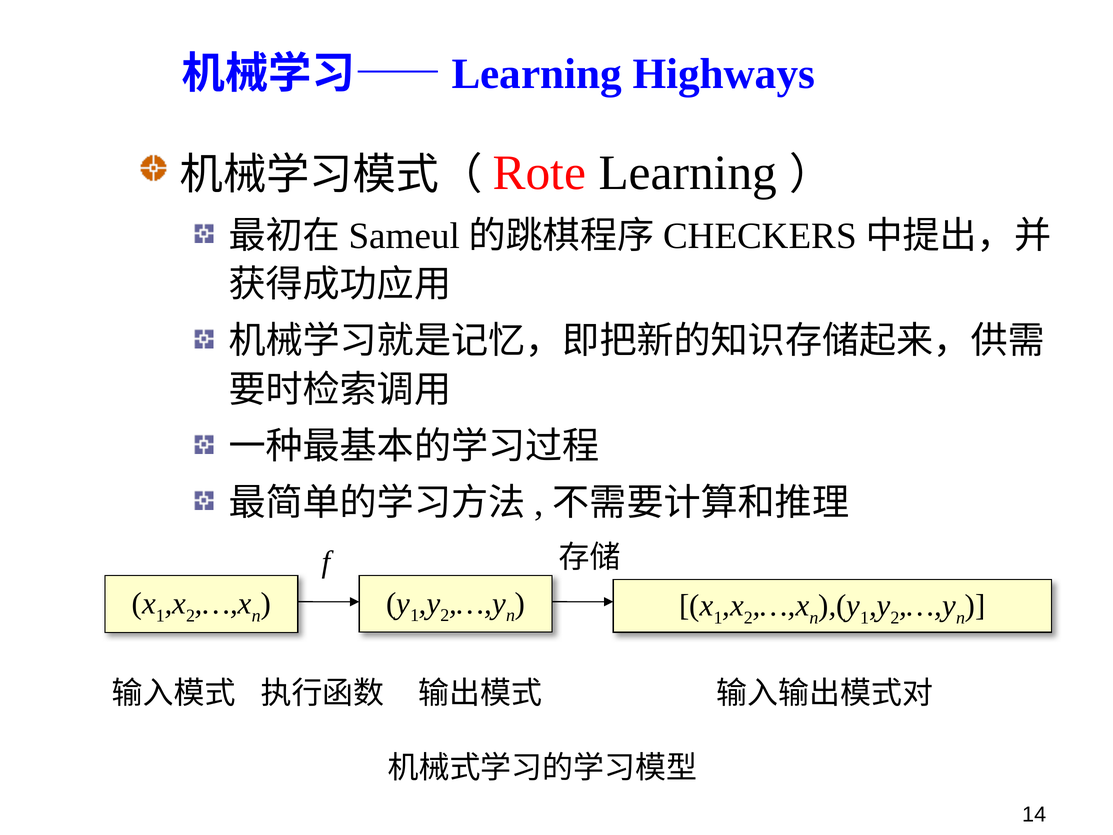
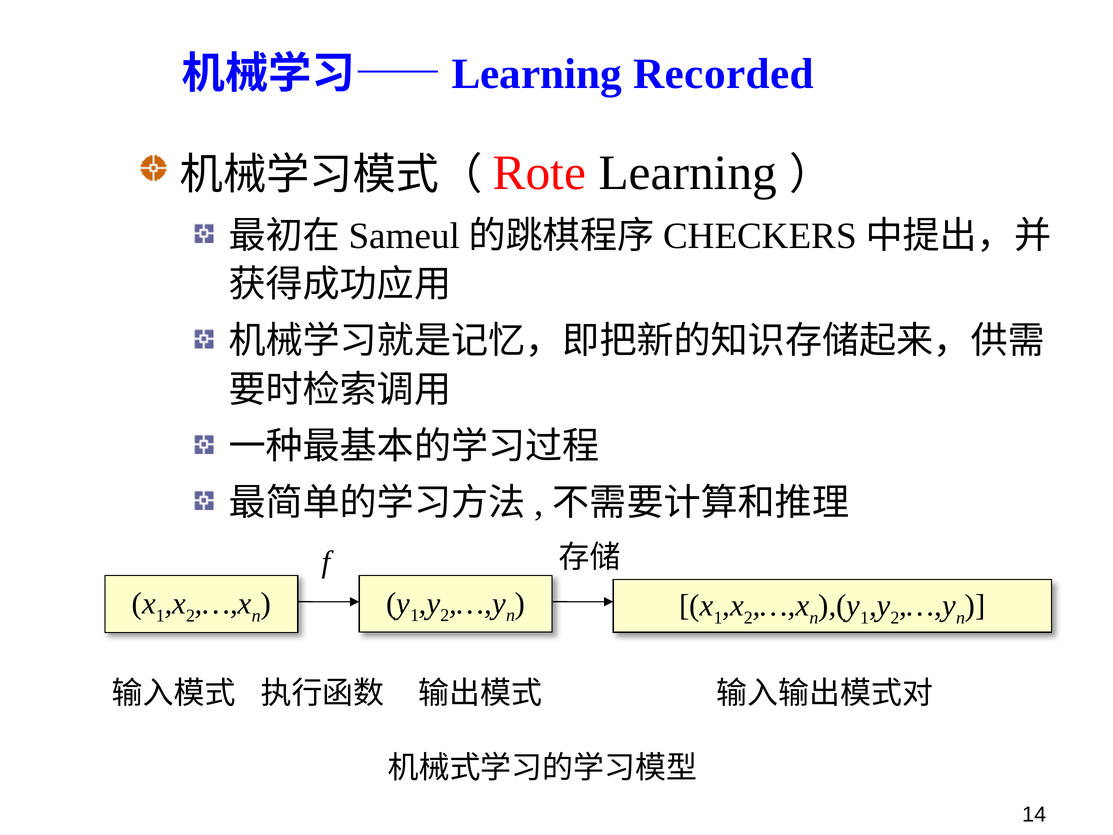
Highways: Highways -> Recorded (724, 74)
